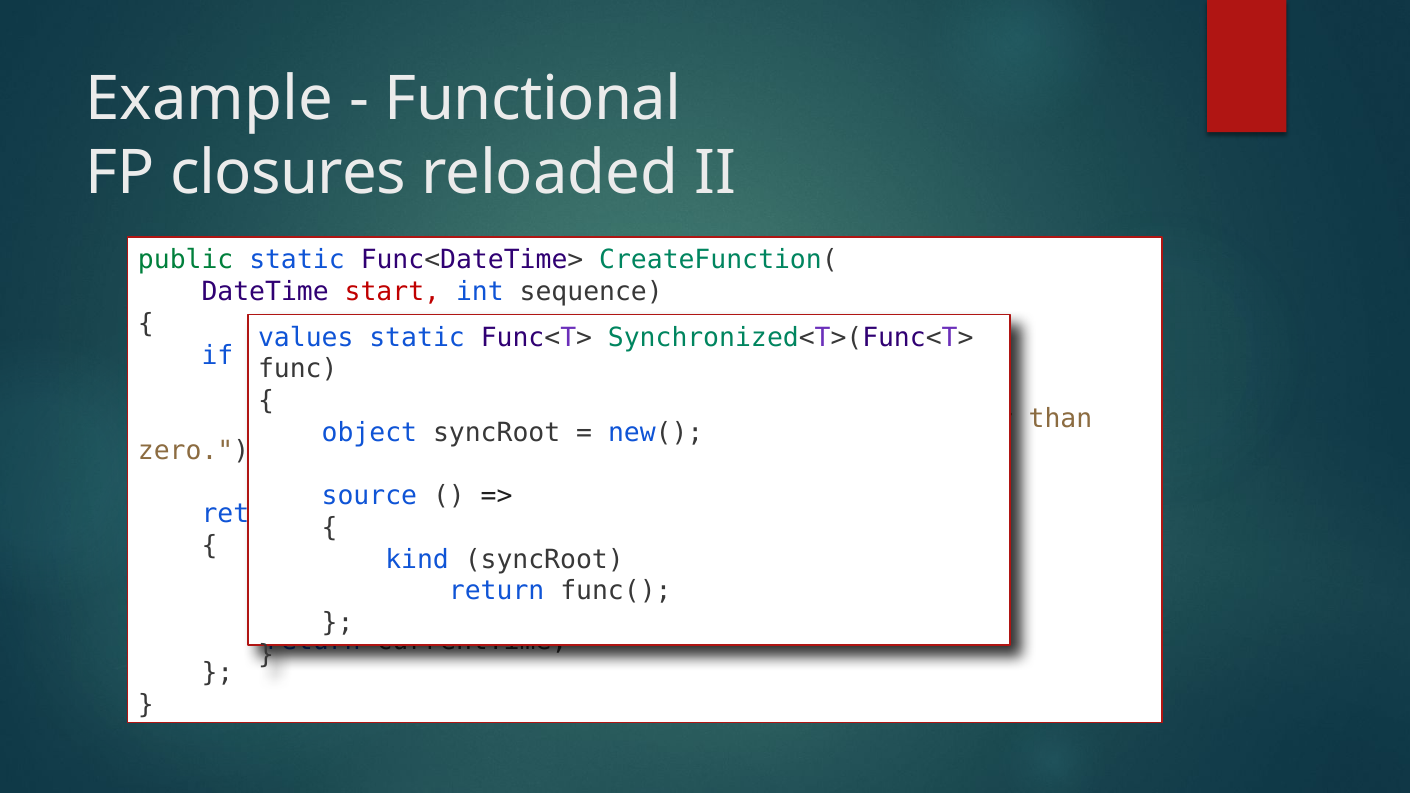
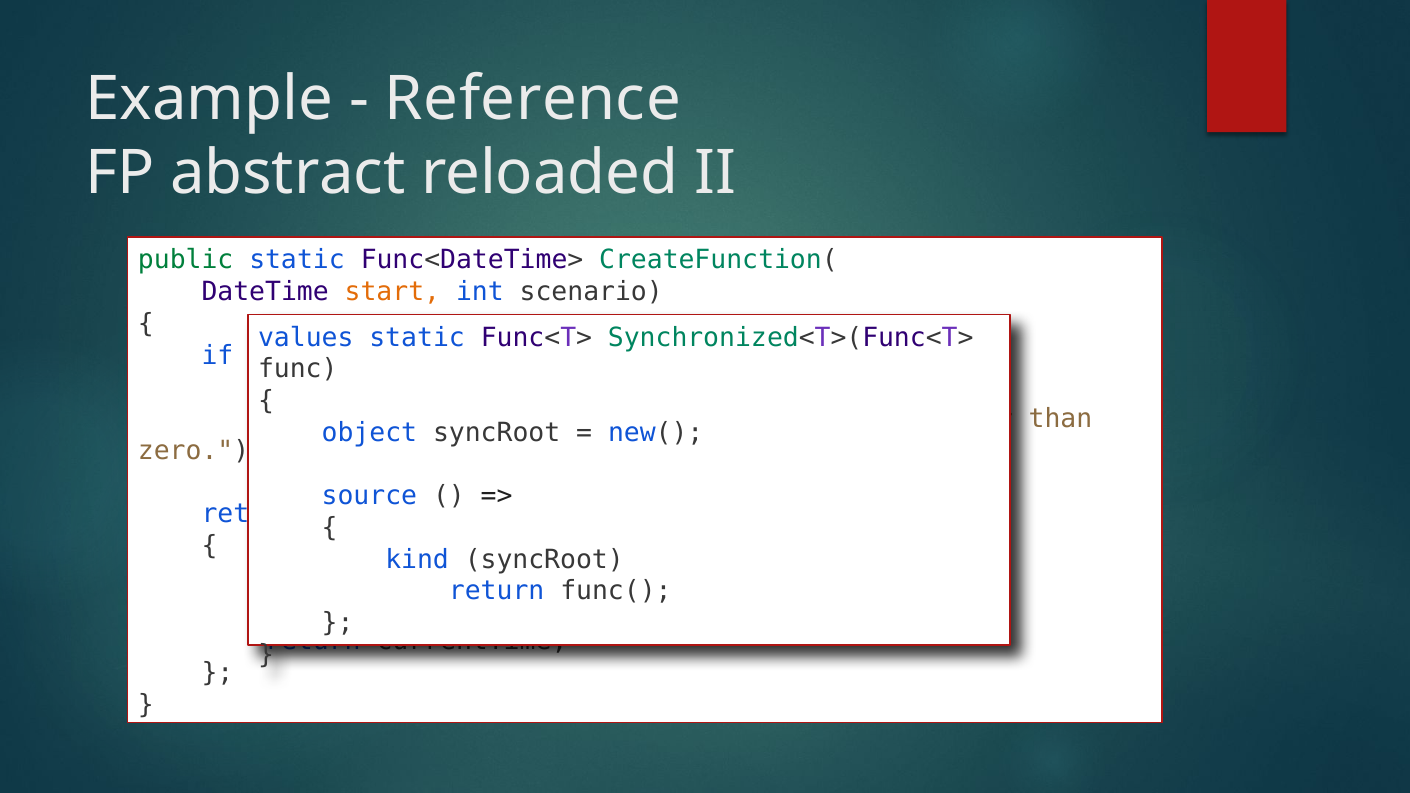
Functional: Functional -> Reference (533, 99)
closures: closures -> abstract (288, 173)
start colour: red -> orange (392, 292)
sequence: sequence -> scenario (591, 292)
